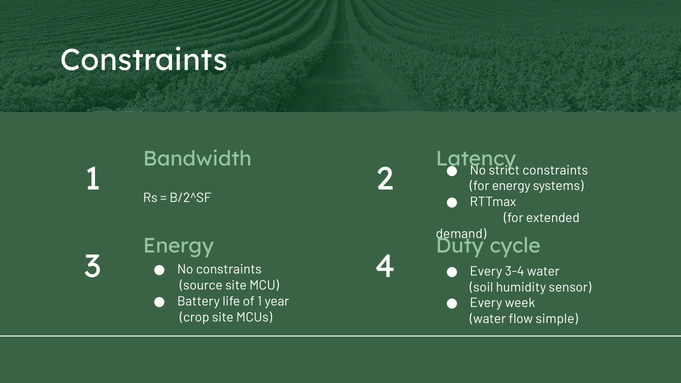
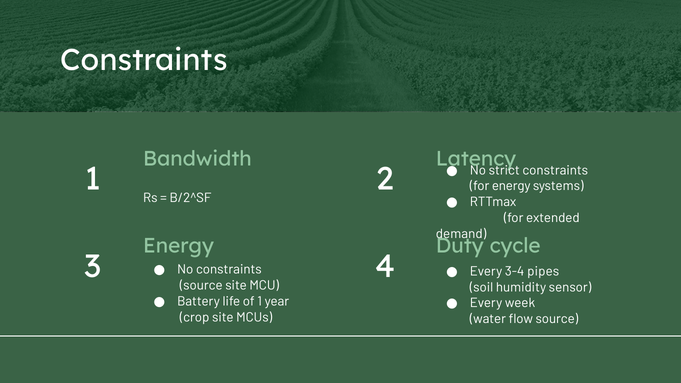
3-4 water: water -> pipes (543, 271)
flow simple: simple -> source (557, 319)
